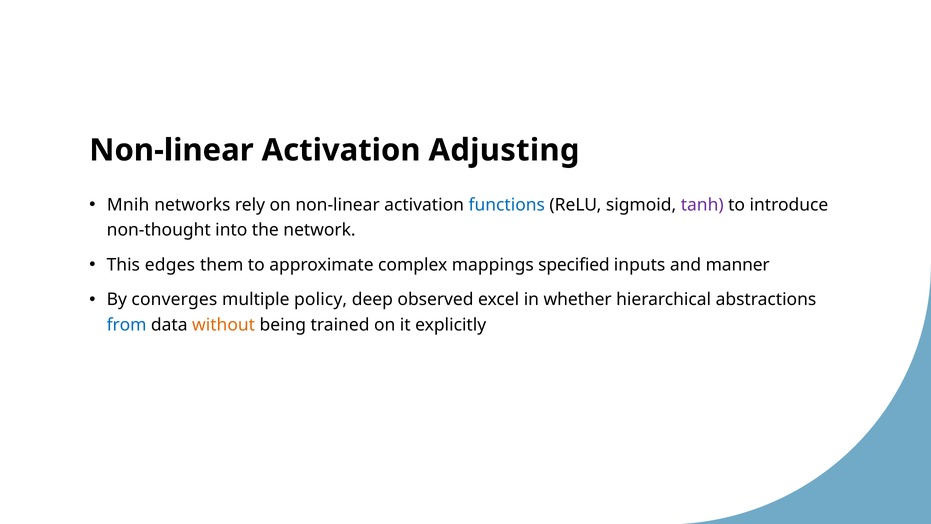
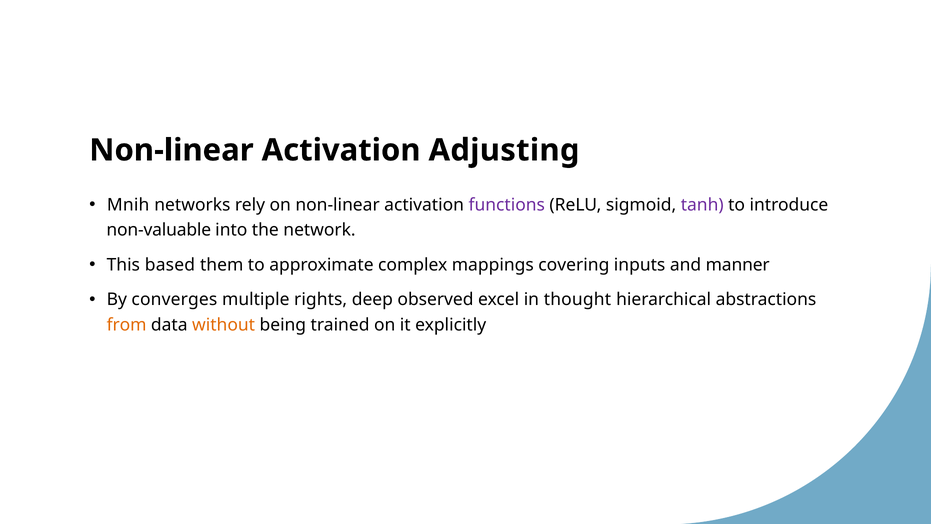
functions colour: blue -> purple (507, 205)
non-thought: non-thought -> non-valuable (159, 230)
edges: edges -> based (170, 265)
specified: specified -> covering (574, 265)
policy: policy -> rights (321, 300)
whether: whether -> thought (577, 300)
from colour: blue -> orange (127, 325)
